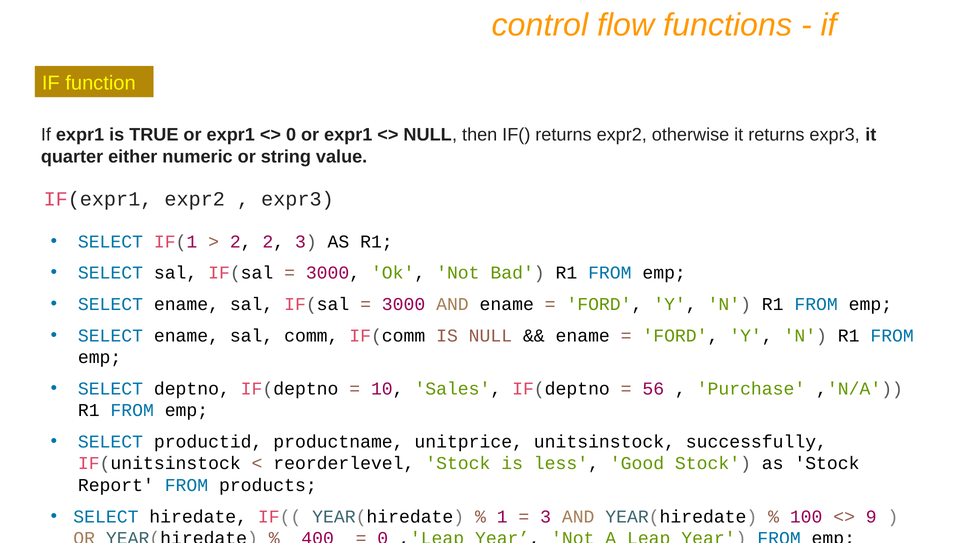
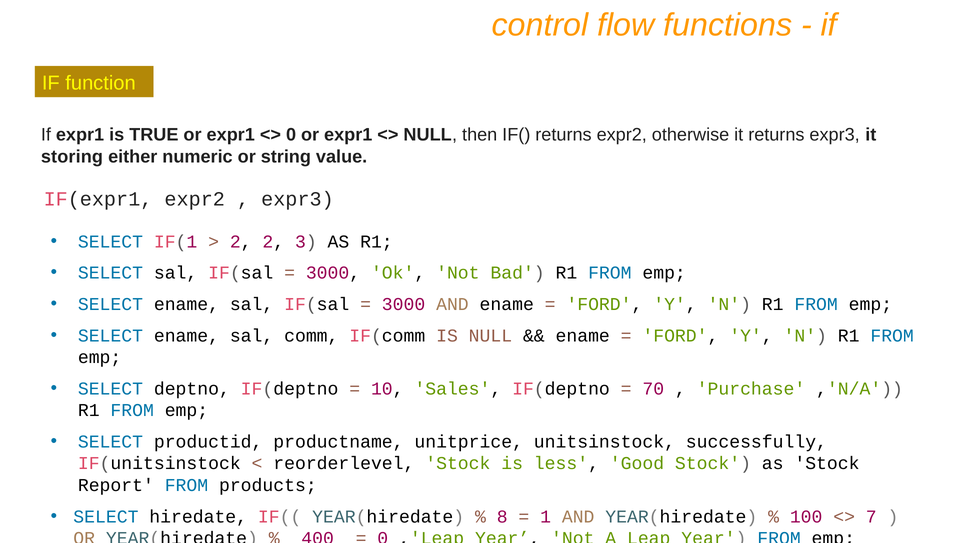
quarter: quarter -> storing (72, 156)
56: 56 -> 70 (653, 389)
1: 1 -> 8 (502, 516)
3: 3 -> 1 (546, 516)
9: 9 -> 7 (871, 516)
